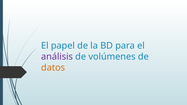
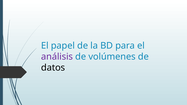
datos colour: orange -> black (53, 68)
